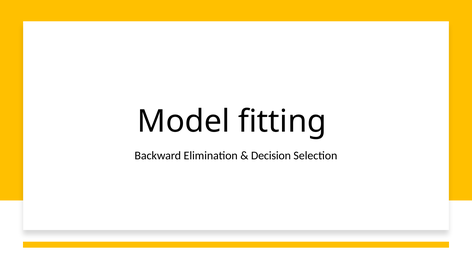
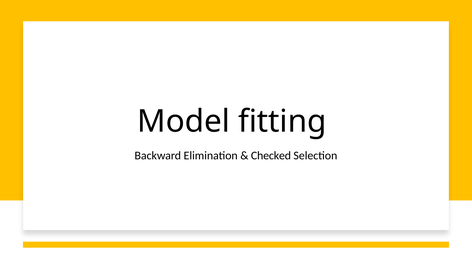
Decision: Decision -> Checked (271, 156)
